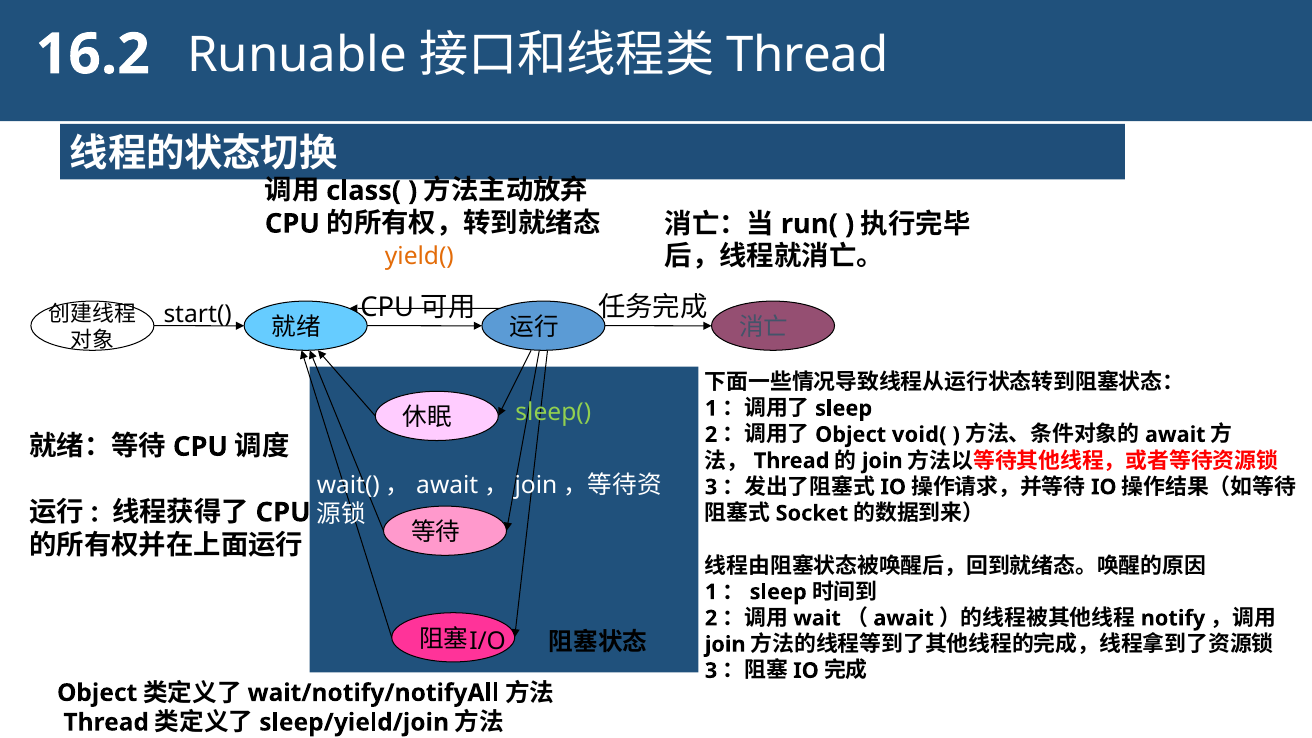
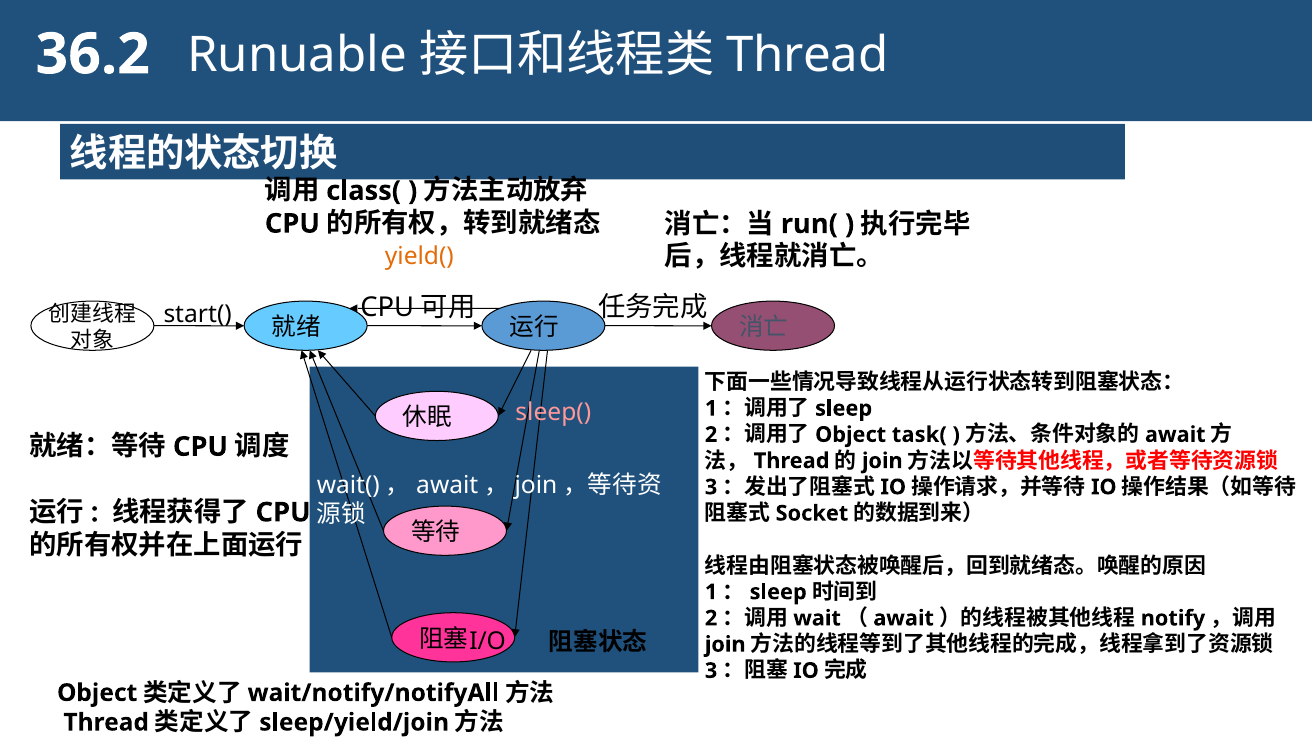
16.2: 16.2 -> 36.2 (93, 54)
sleep( colour: light green -> pink (553, 412)
void(: void( -> task( (919, 435)
